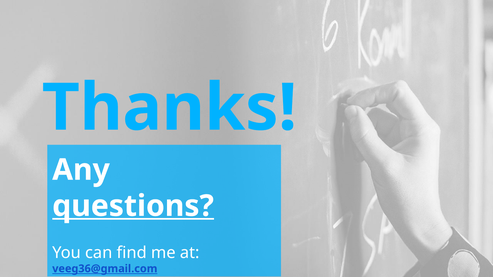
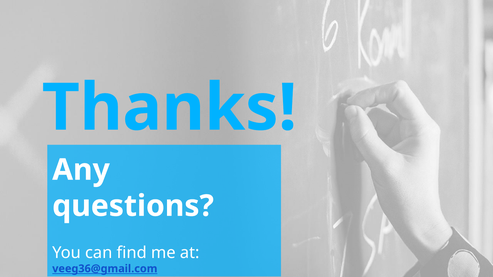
questions underline: present -> none (133, 206)
